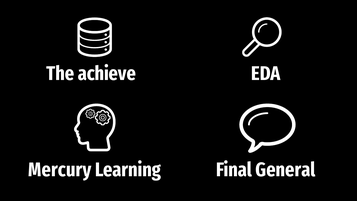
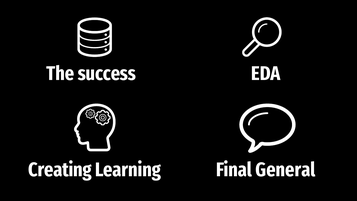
achieve: achieve -> success (107, 74)
Mercury: Mercury -> Creating (60, 170)
